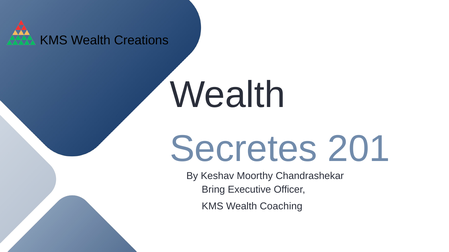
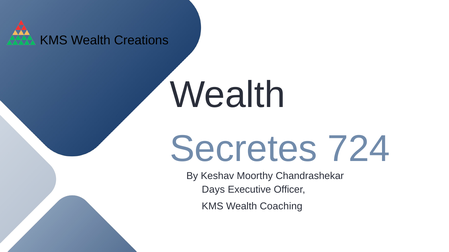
201: 201 -> 724 (359, 149)
Bring: Bring -> Days (213, 190)
